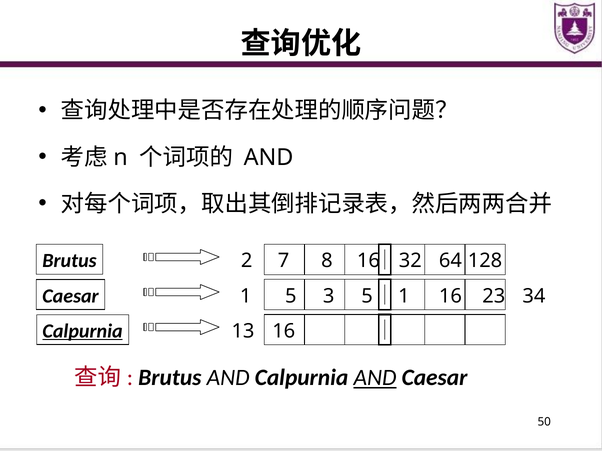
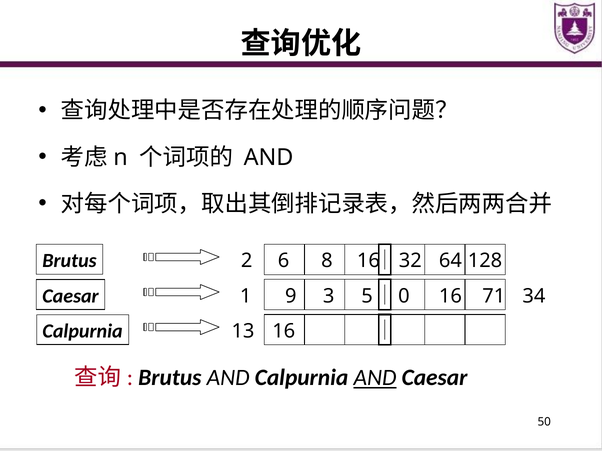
7: 7 -> 6 (284, 261)
1 5: 5 -> 9 (291, 296)
5 1: 1 -> 0 (404, 296)
23: 23 -> 71 (494, 296)
Calpurnia underline: present -> none (83, 331)
